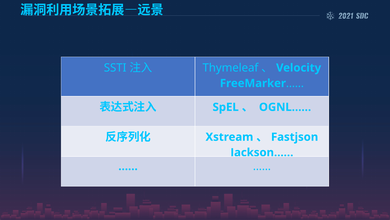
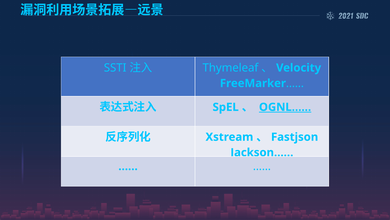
OGNL…… underline: none -> present (285, 107)
